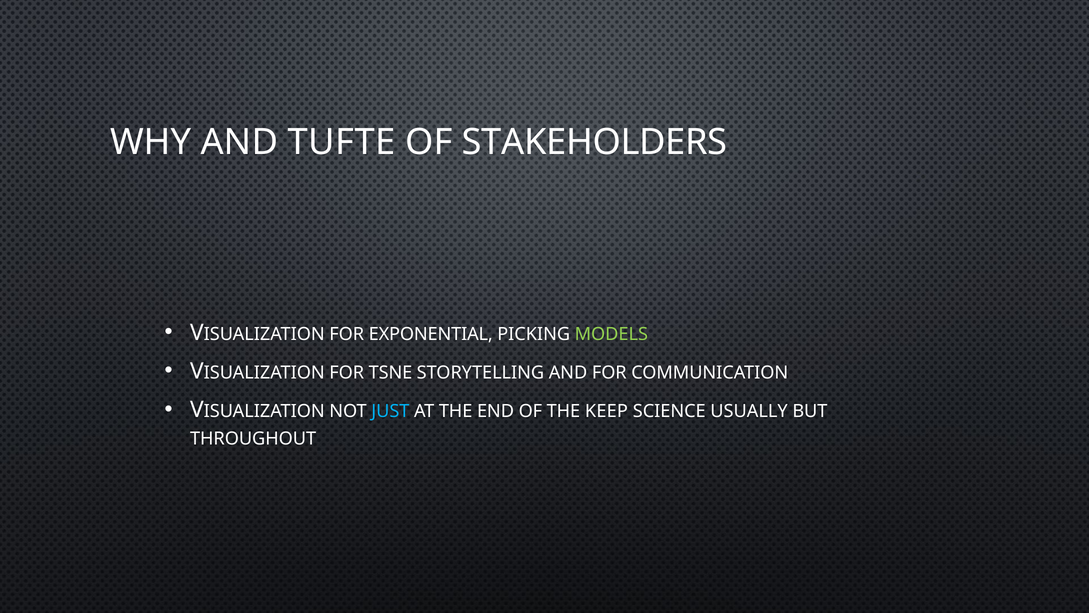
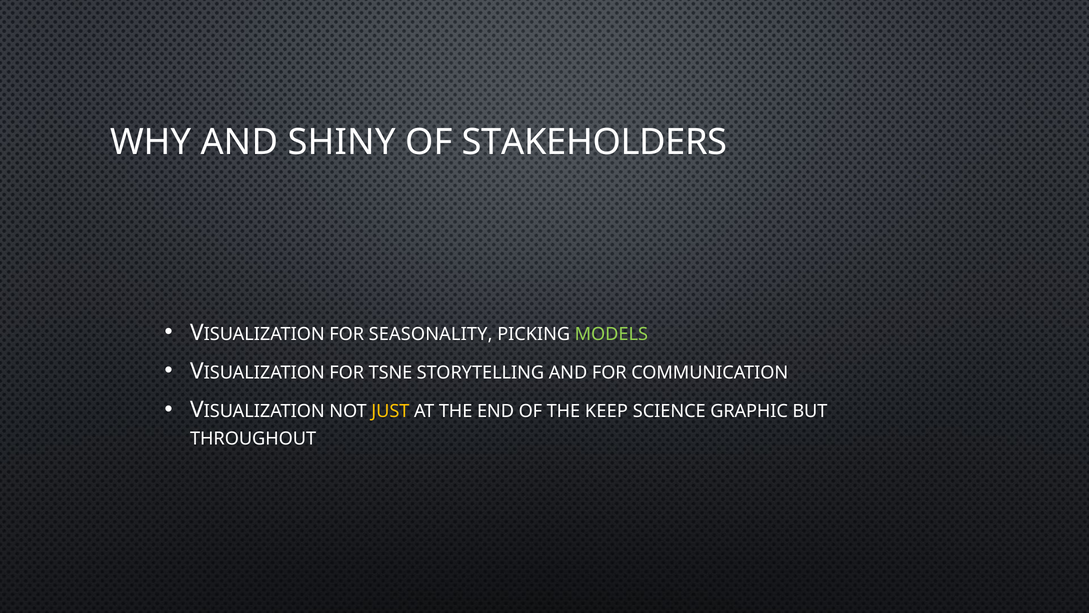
TUFTE: TUFTE -> SHINY (342, 142)
EXPONENTIAL: EXPONENTIAL -> SEASONALITY (431, 334)
JUST colour: light blue -> yellow (390, 411)
USUALLY: USUALLY -> GRAPHIC (749, 411)
